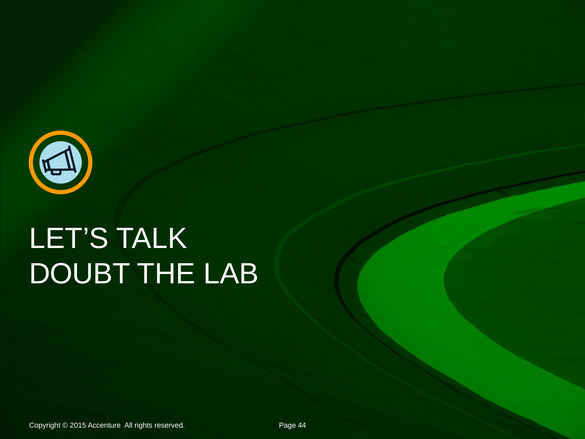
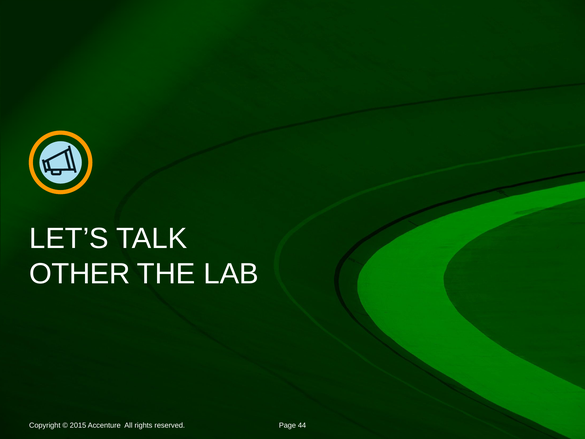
DOUBT: DOUBT -> OTHER (80, 274)
